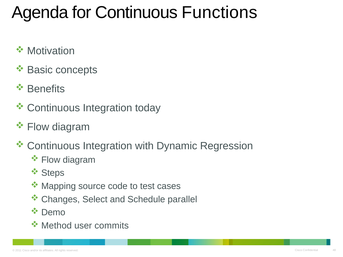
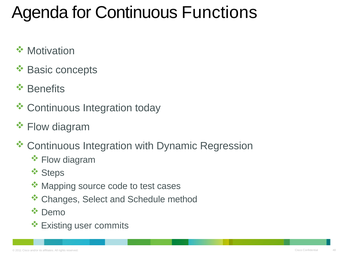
parallel: parallel -> method (182, 199)
Method: Method -> Existing (57, 226)
